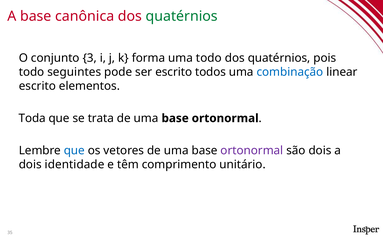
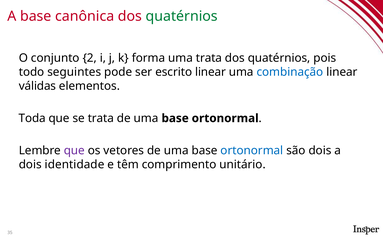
3: 3 -> 2 (90, 58)
uma todo: todo -> trata (209, 58)
escrito todos: todos -> linear (211, 72)
escrito: escrito -> válidas (37, 86)
que colour: blue -> purple (74, 151)
ortonormal colour: purple -> blue (252, 151)
